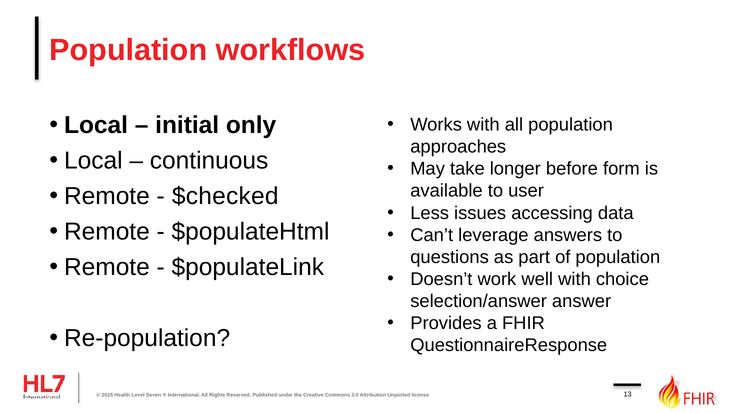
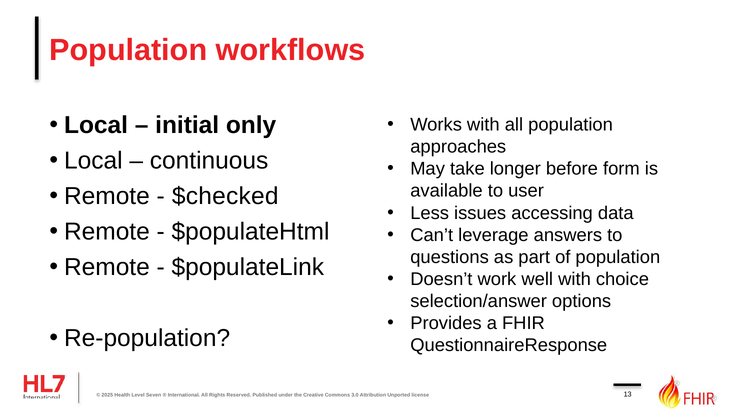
answer: answer -> options (582, 301)
